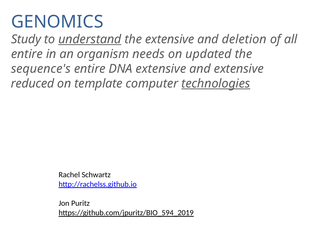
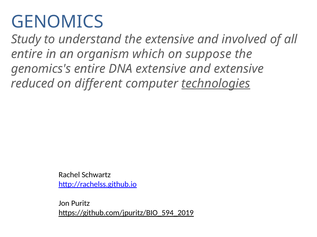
understand underline: present -> none (90, 39)
deletion: deletion -> involved (244, 39)
needs: needs -> which (149, 54)
updated: updated -> suppose (208, 54)
sequence's: sequence's -> genomics's (41, 69)
template: template -> different (98, 84)
